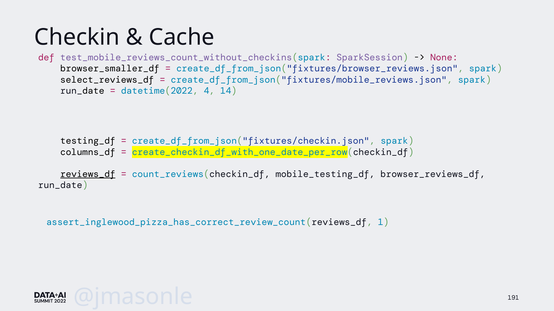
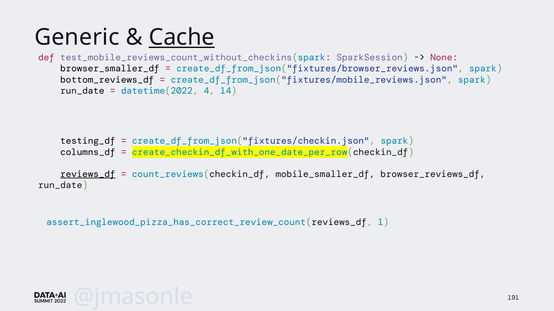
Checkin: Checkin -> Generic (77, 37)
Cache underline: none -> present (182, 37)
select_reviews_df: select_reviews_df -> bottom_reviews_df (107, 80)
mobile_testing_df: mobile_testing_df -> mobile_smaller_df (325, 174)
